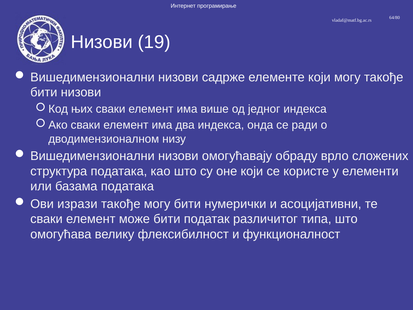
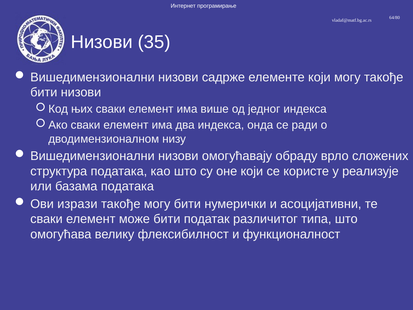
19: 19 -> 35 (154, 42)
елементи: елементи -> реализује (370, 171)
